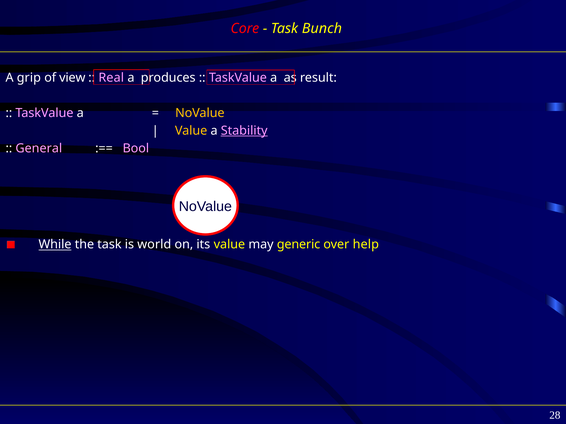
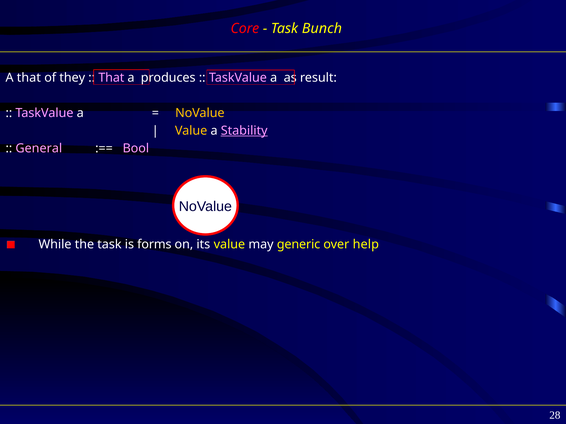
A grip: grip -> that (29, 78)
view: view -> they (72, 78)
Real: Real -> That (111, 78)
While underline: present -> none (55, 245)
world: world -> forms (154, 245)
